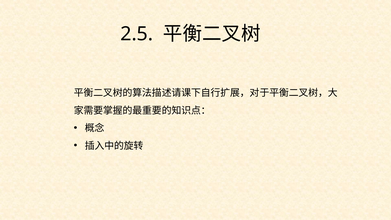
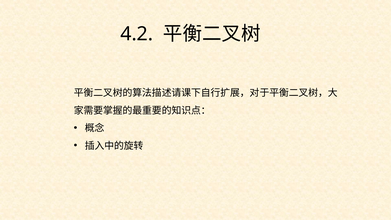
2.5: 2.5 -> 4.2 (137, 34)
